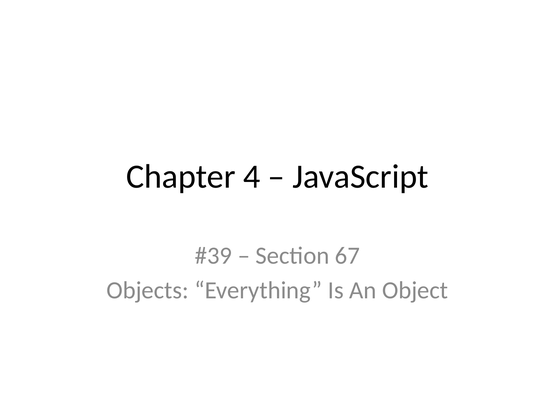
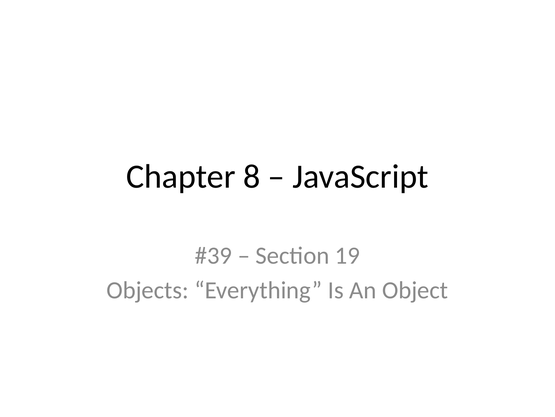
4: 4 -> 8 (252, 176)
67: 67 -> 19 (347, 255)
